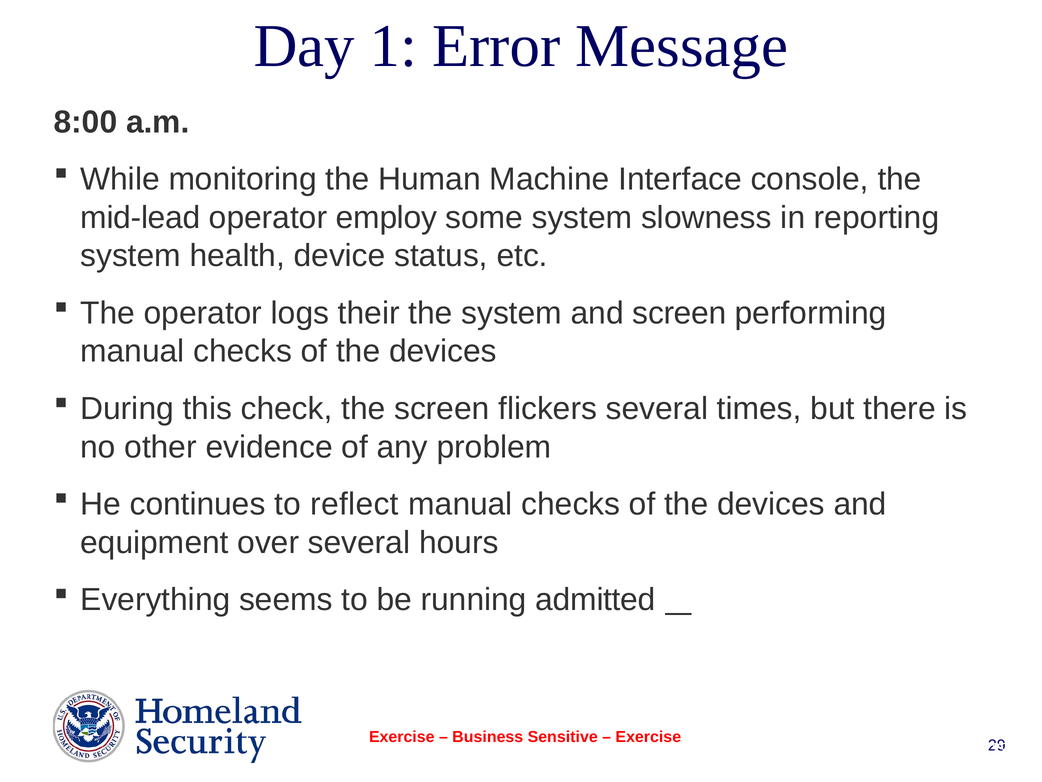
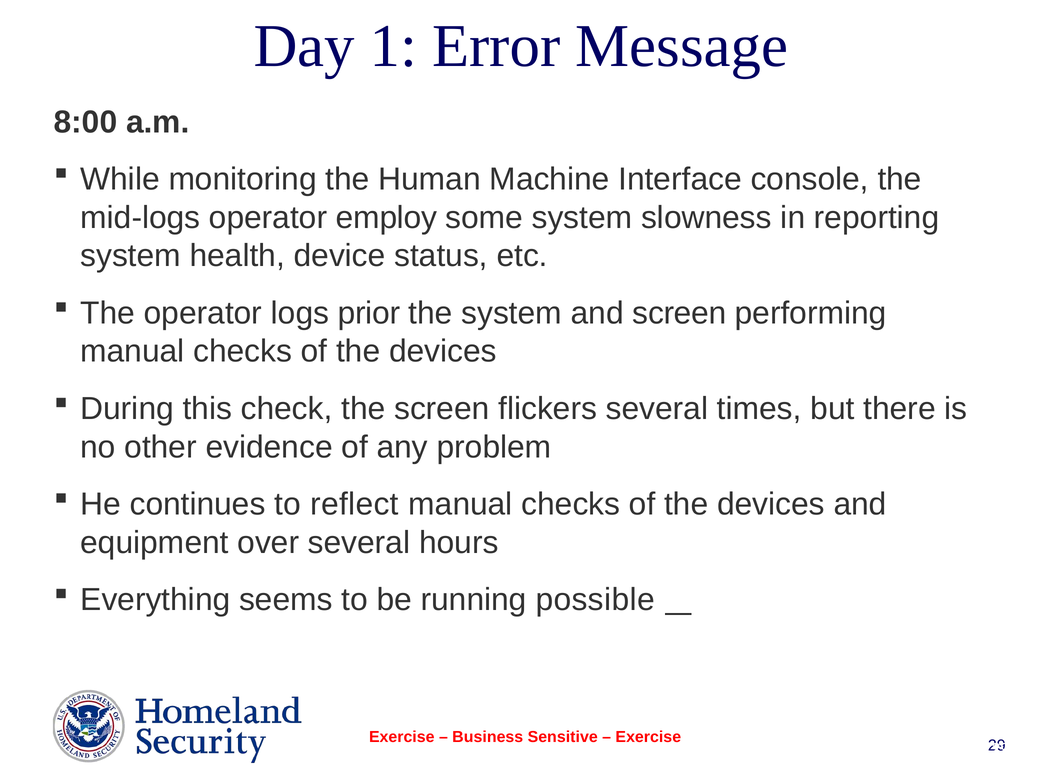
mid-lead: mid-lead -> mid-logs (140, 218)
their: their -> prior (369, 313)
admitted: admitted -> possible (595, 600)
